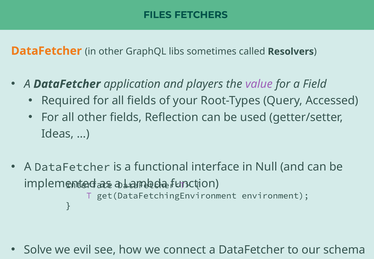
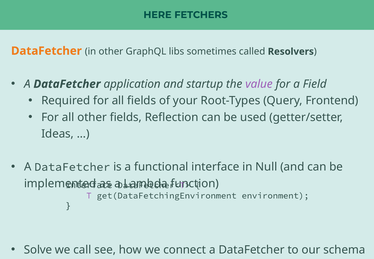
FILES: FILES -> HERE (158, 15)
players: players -> startup (205, 84)
Accessed: Accessed -> Frontend (332, 101)
evil: evil -> call (82, 250)
